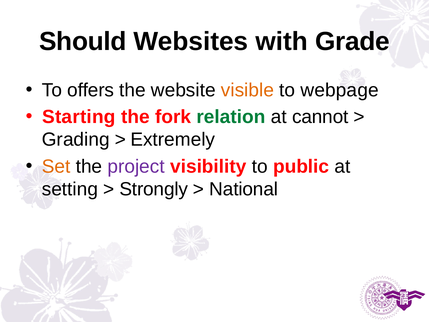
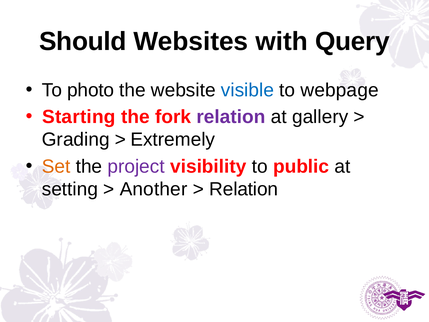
Grade: Grade -> Query (352, 42)
offers: offers -> photo (91, 90)
visible colour: orange -> blue (247, 90)
relation colour: green -> purple (231, 117)
cannot: cannot -> gallery (320, 117)
Strongly: Strongly -> Another (154, 189)
National: National -> Relation (244, 189)
